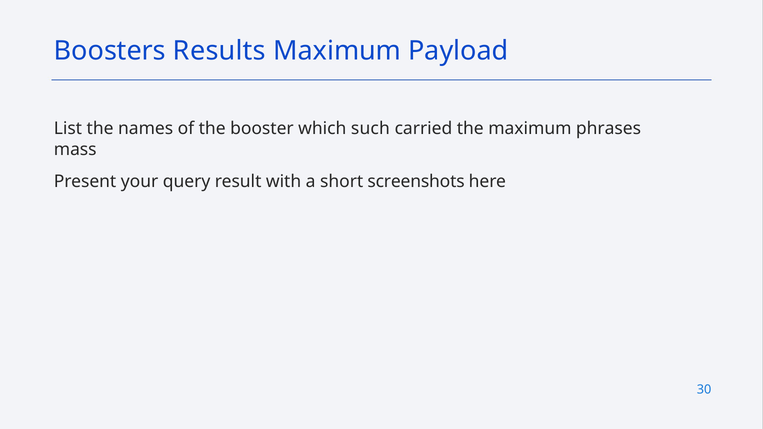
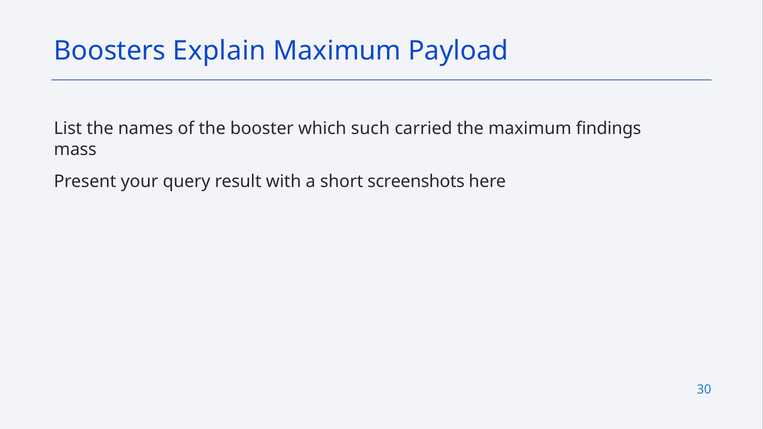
Results: Results -> Explain (219, 51)
phrases: phrases -> findings (609, 129)
